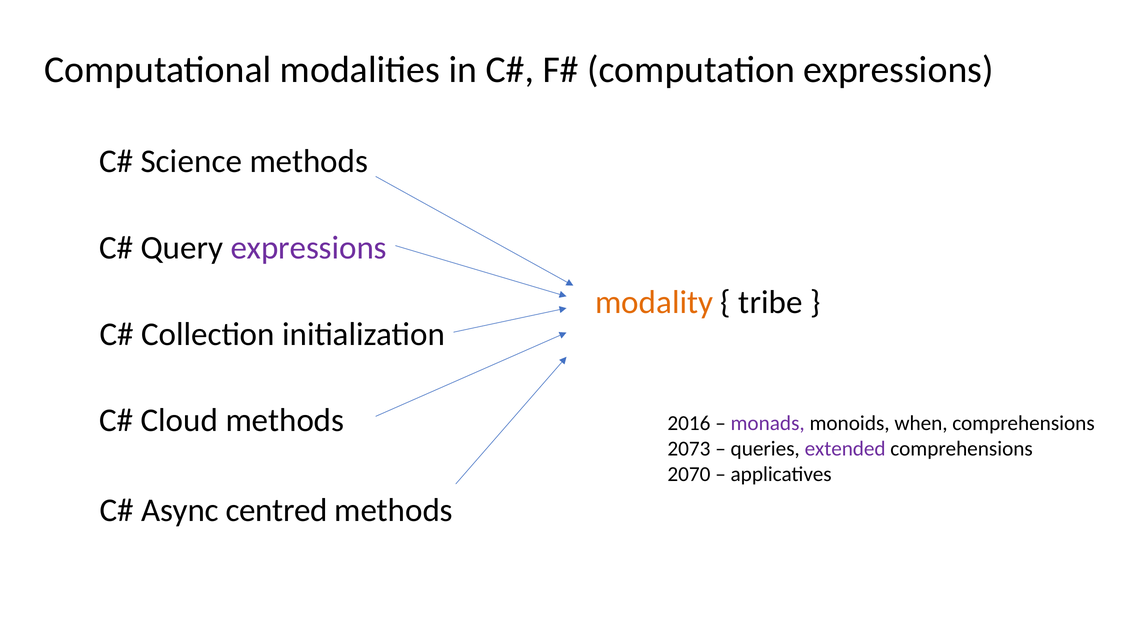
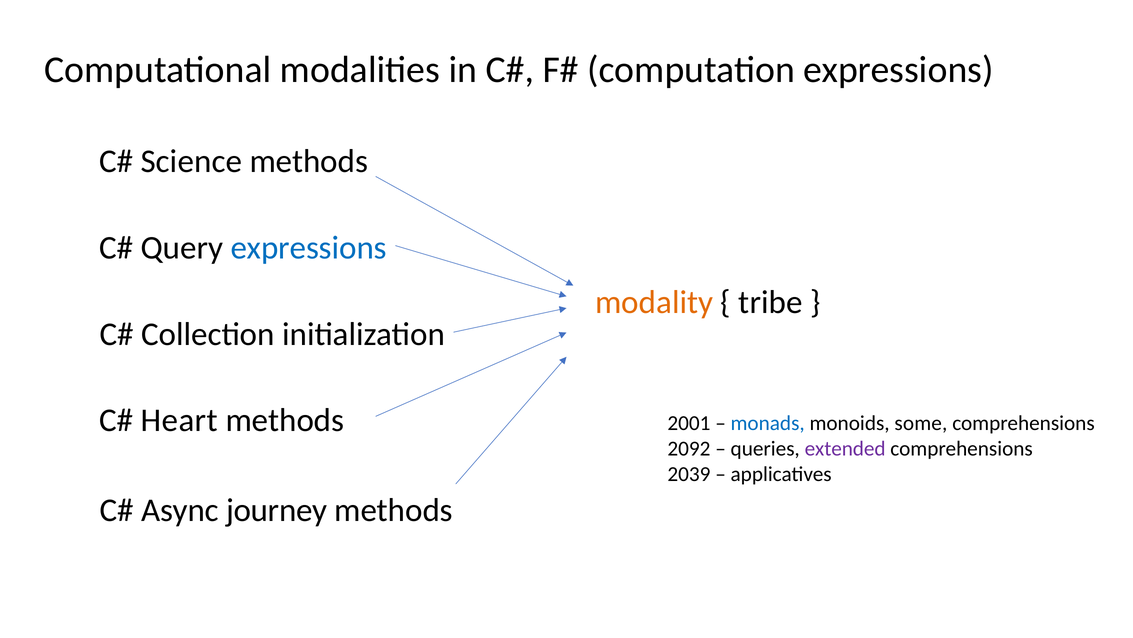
expressions colour: purple -> blue (309, 248)
Cloud: Cloud -> Heart (179, 420)
2016: 2016 -> 2001 (689, 423)
monads colour: purple -> blue (768, 423)
when: when -> some (921, 423)
2073: 2073 -> 2092 (689, 448)
2070: 2070 -> 2039 (689, 474)
centred: centred -> journey (277, 510)
